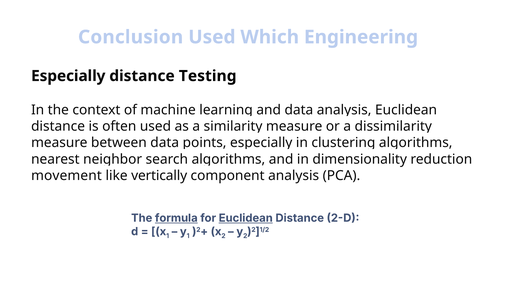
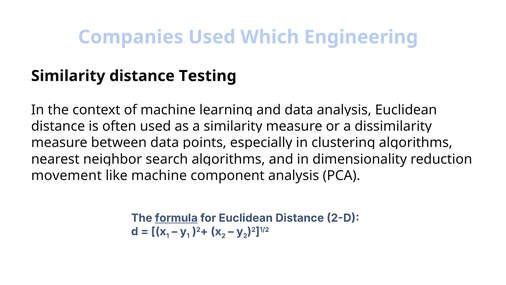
Conclusion: Conclusion -> Companies (131, 37)
Especially: Especially -> Similarity (68, 76)
like vertically: vertically -> machine (159, 175)
Euclidean underline: present -> none (246, 218)
